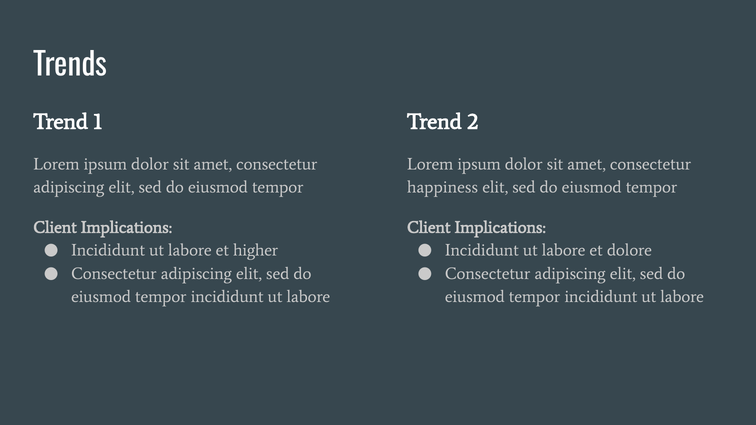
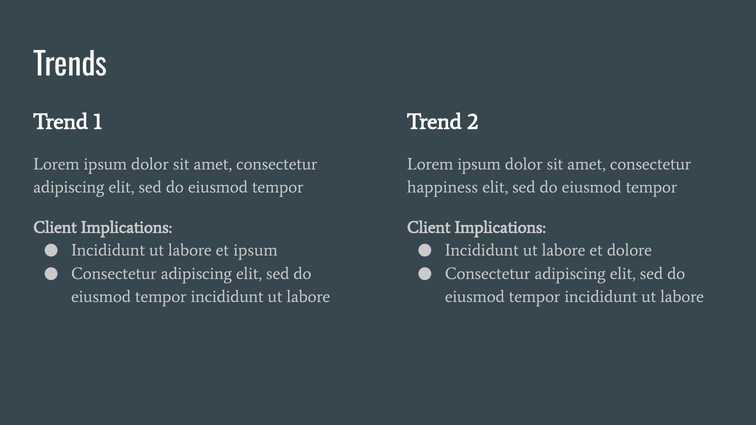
et higher: higher -> ipsum (256, 251)
